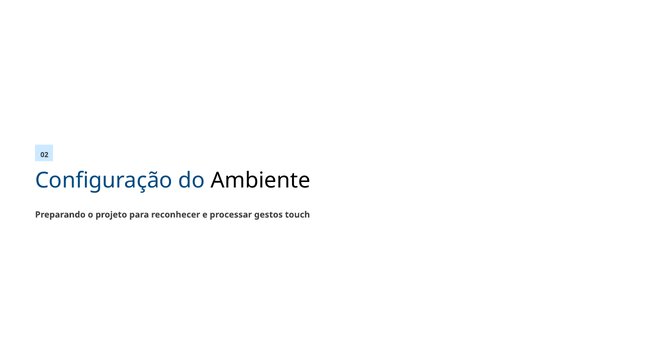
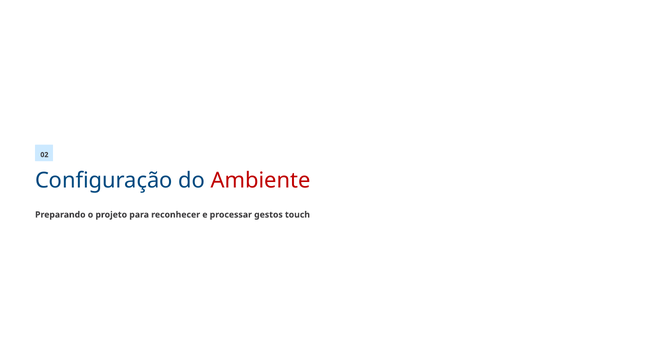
Ambiente colour: black -> red (261, 180)
